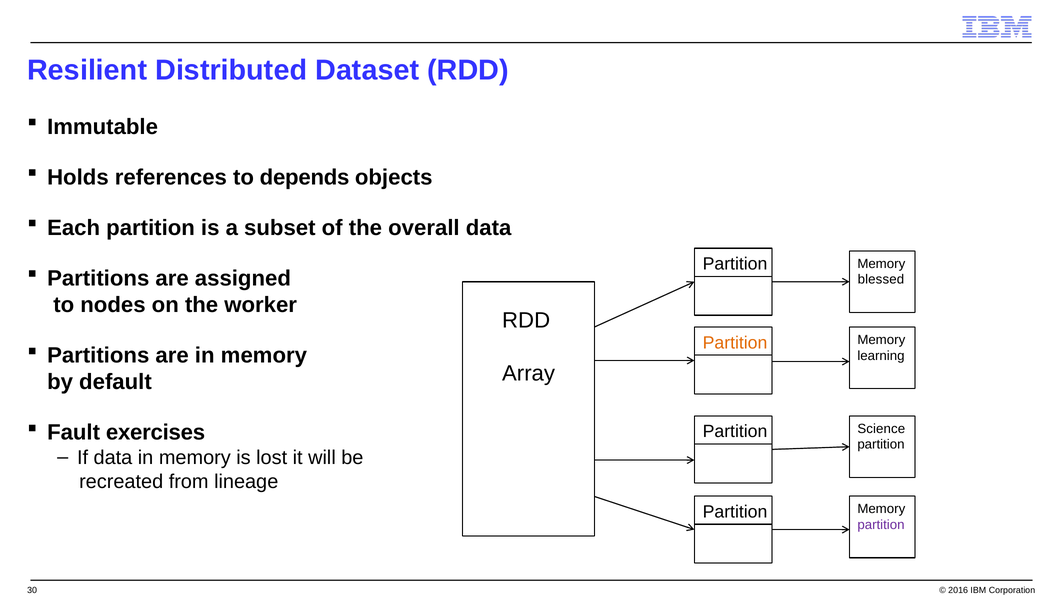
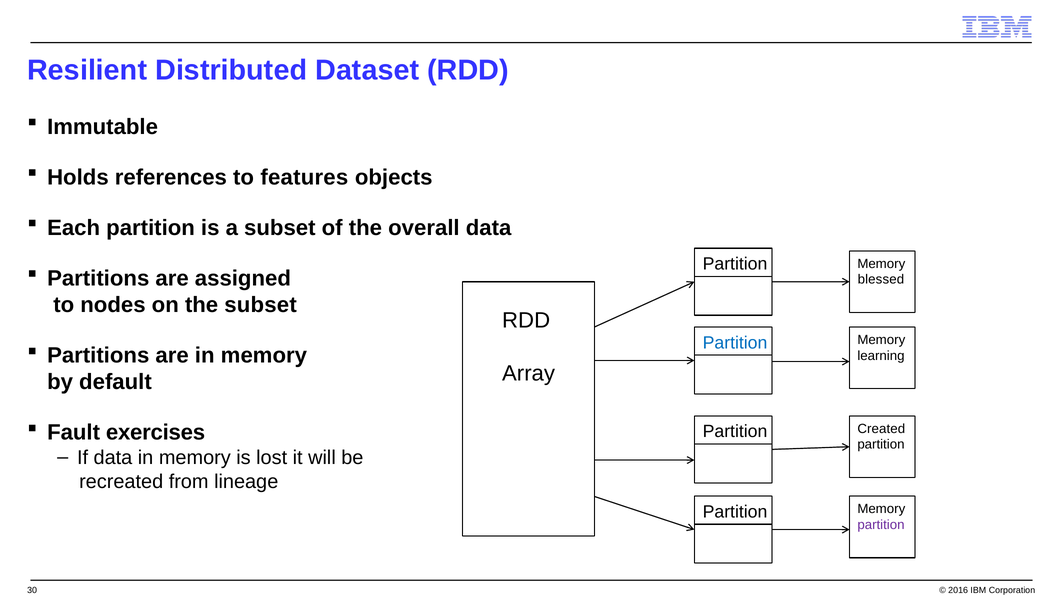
depends: depends -> features (304, 177)
the worker: worker -> subset (261, 305)
Partition colour: orange -> blue (735, 343)
Science: Science -> Created (881, 429)
